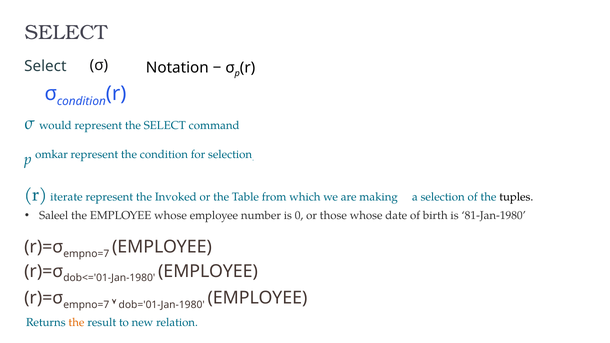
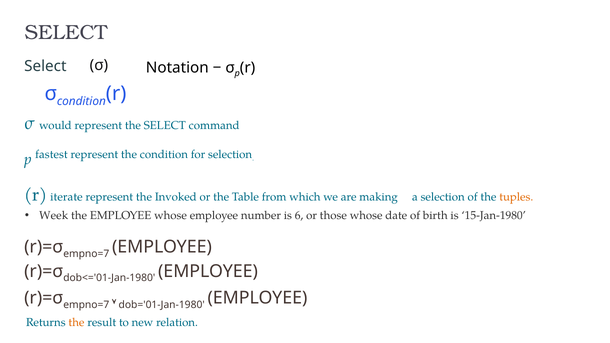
omkar: omkar -> fastest (51, 154)
tuples colour: black -> orange (516, 197)
Saleel: Saleel -> Week (54, 216)
0: 0 -> 6 (299, 216)
81-Jan-1980: 81-Jan-1980 -> 15-Jan-1980 (494, 216)
